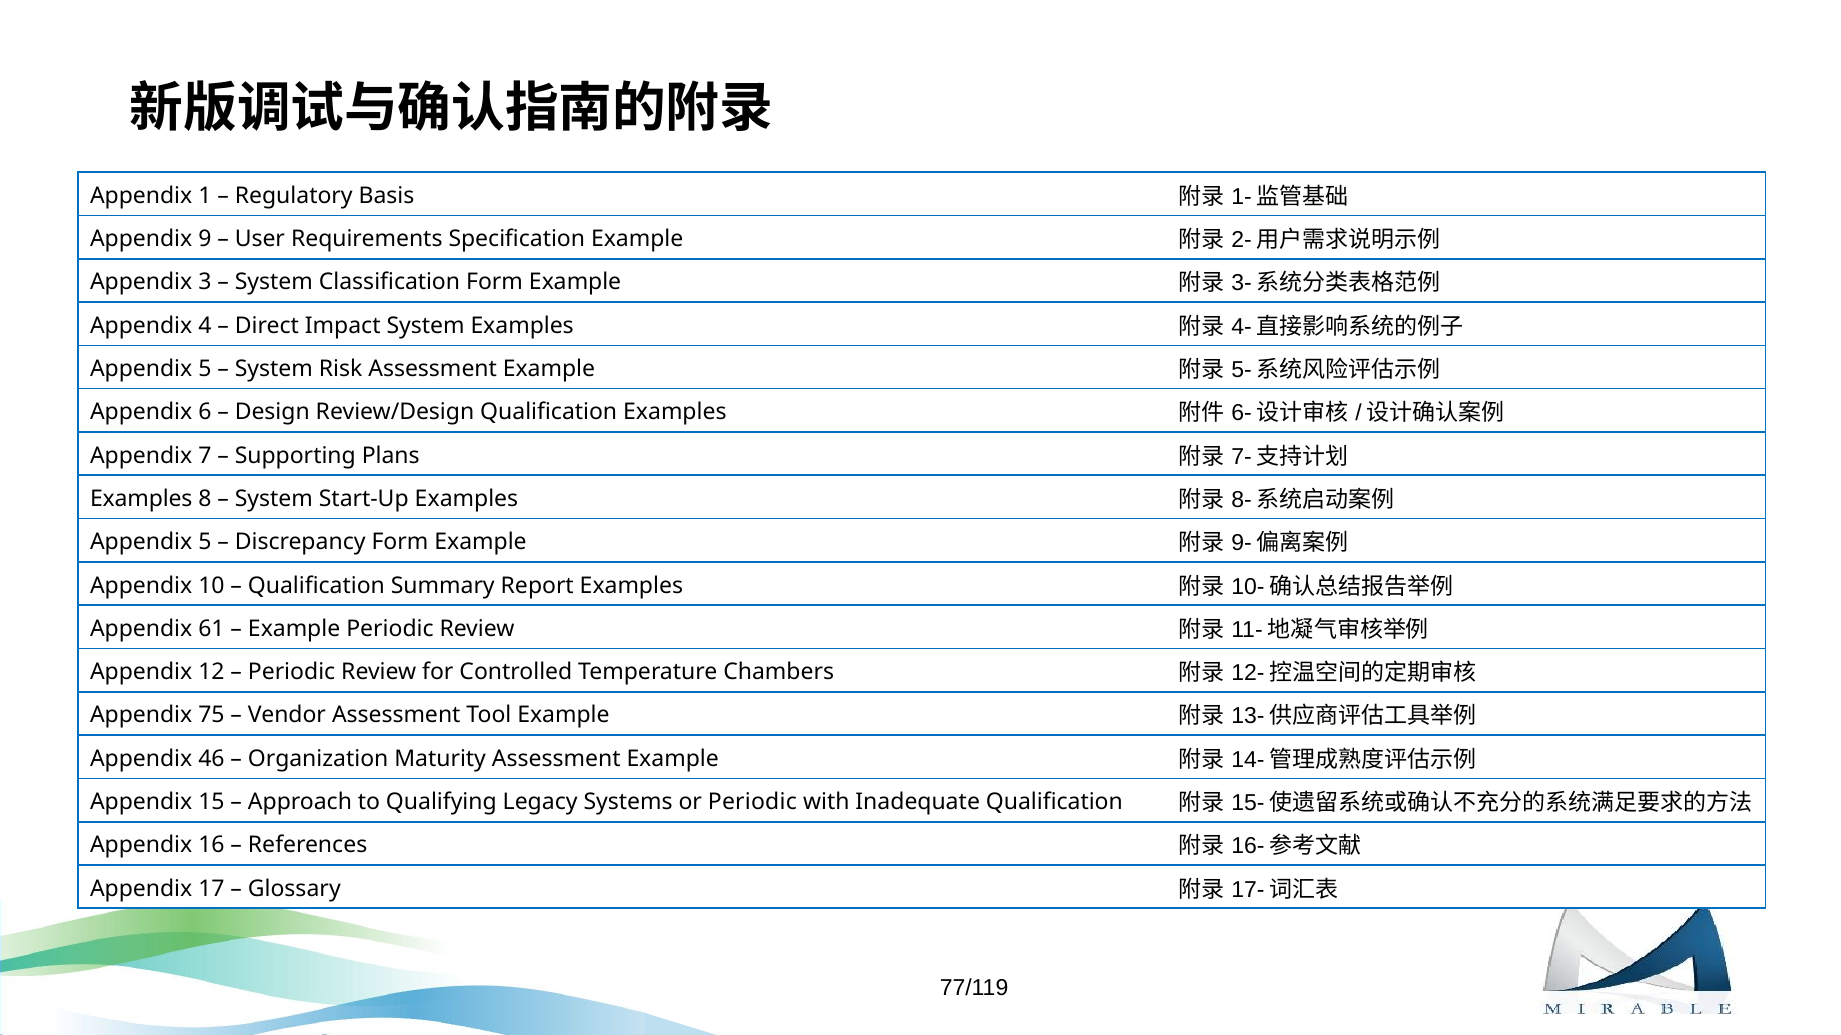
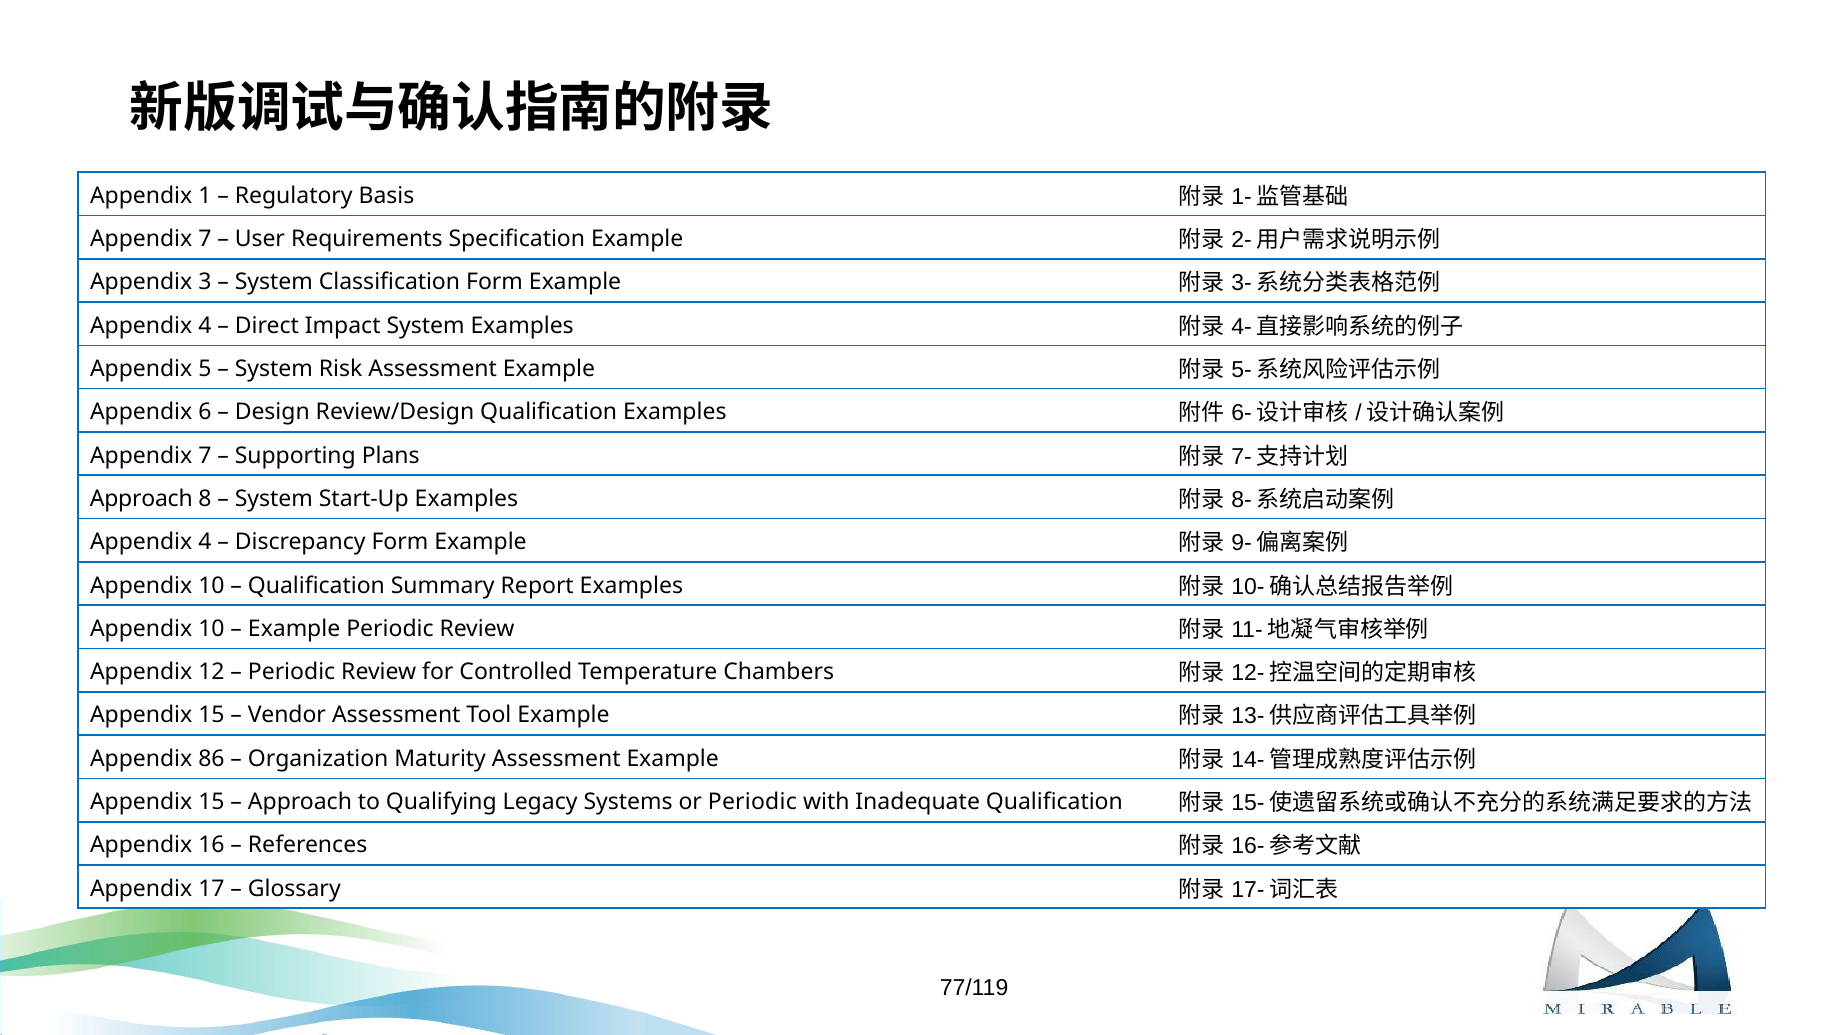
9: 9 -> 7 (205, 239)
Examples: Examples -> Approach (141, 499)
5: 5 -> 4 (205, 542)
61: 61 -> 10 (211, 629)
75: 75 -> 15 (211, 716)
46: 46 -> 86 (211, 759)
